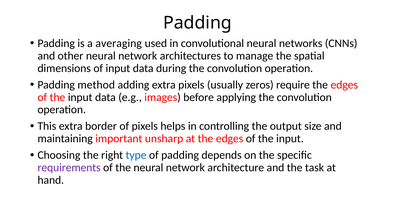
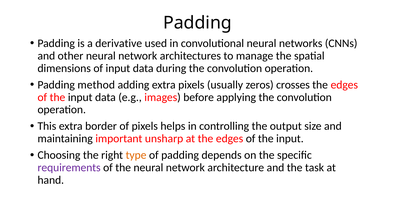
averaging: averaging -> derivative (119, 43)
require: require -> crosses (293, 85)
type colour: blue -> orange (136, 155)
